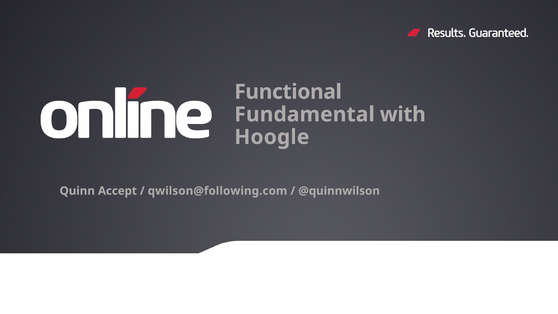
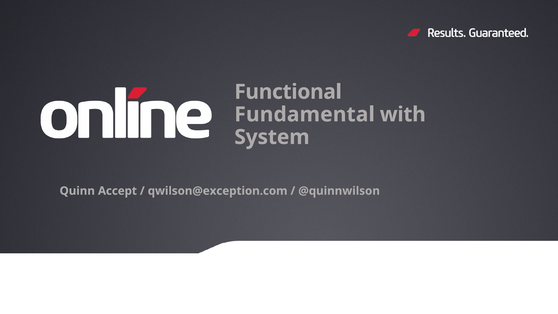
Hoogle: Hoogle -> System (272, 137)
qwilson@following.com: qwilson@following.com -> qwilson@exception.com (218, 191)
